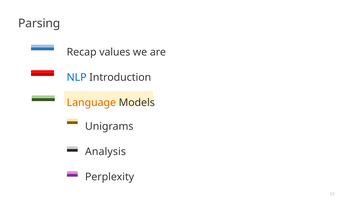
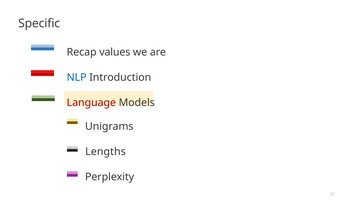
Parsing: Parsing -> Specific (39, 24)
Language colour: orange -> red (91, 103)
Analysis: Analysis -> Lengths (105, 152)
